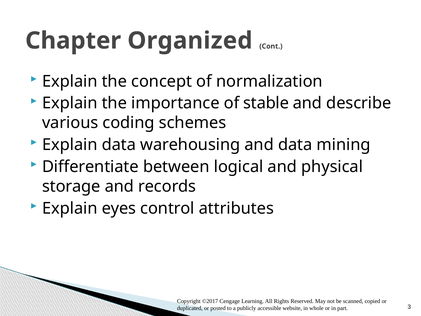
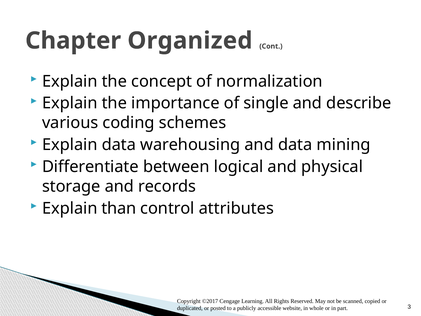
stable: stable -> single (266, 103)
eyes: eyes -> than (119, 208)
